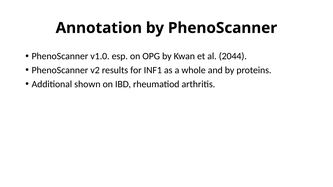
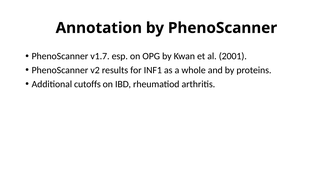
v1.0: v1.0 -> v1.7 (100, 56)
2044: 2044 -> 2001 (233, 56)
shown: shown -> cutoffs (87, 84)
